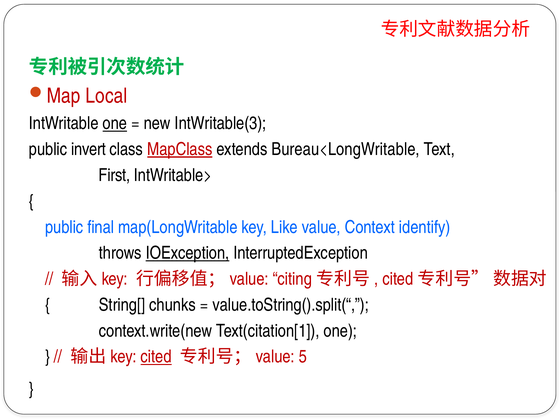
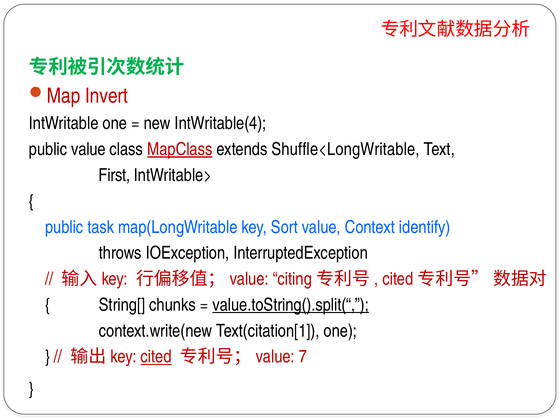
Local: Local -> Invert (107, 96)
one underline: present -> none (115, 123)
IntWritable(3: IntWritable(3 -> IntWritable(4 (220, 123)
public invert: invert -> value (88, 149)
Bureau<LongWritable: Bureau<LongWritable -> Shuffle<LongWritable (346, 149)
final: final -> task (101, 227)
Like: Like -> Sort (284, 227)
IOException underline: present -> none (188, 253)
value.toString().split(“ underline: none -> present (291, 305)
5: 5 -> 7 (303, 357)
